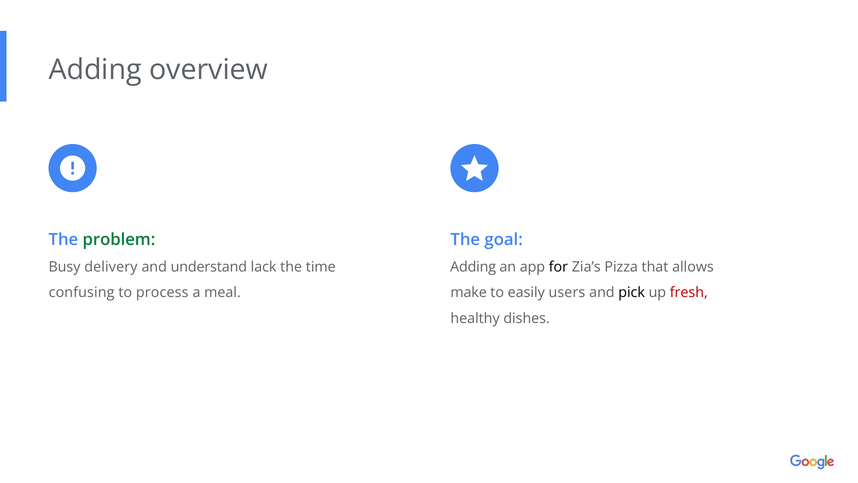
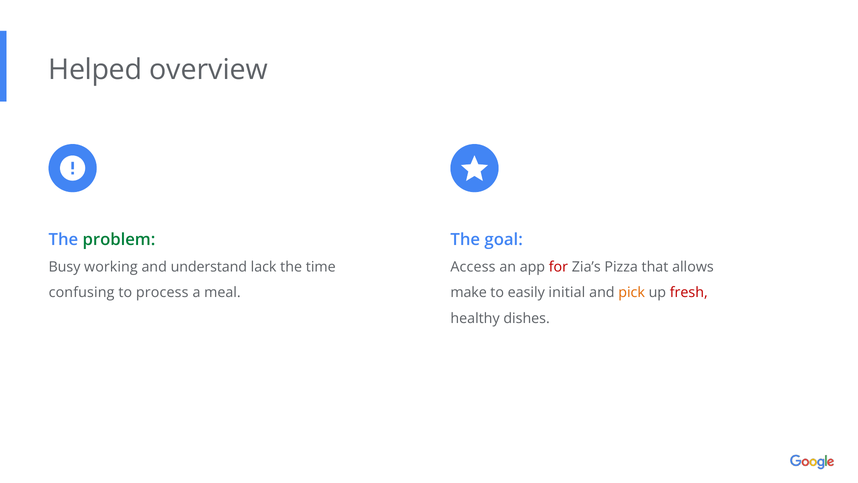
Adding: Adding -> Helped (95, 70)
delivery: delivery -> working (111, 267)
Adding: Adding -> Access (473, 267)
for colour: black -> red (558, 267)
users: users -> initial (567, 293)
pick colour: black -> orange (632, 293)
